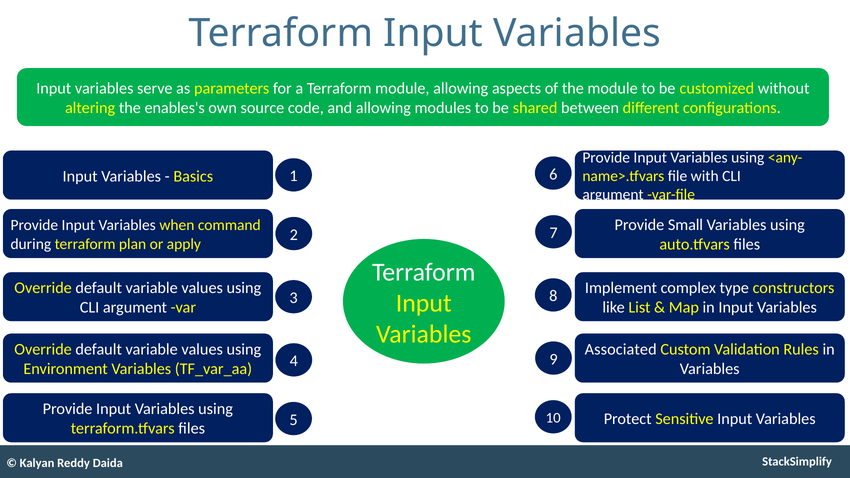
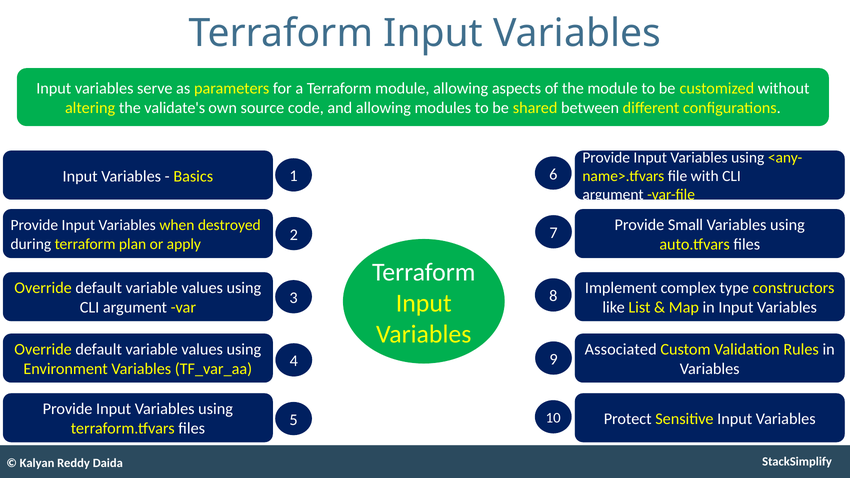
enables's: enables's -> validate's (175, 108)
command: command -> destroyed (229, 225)
